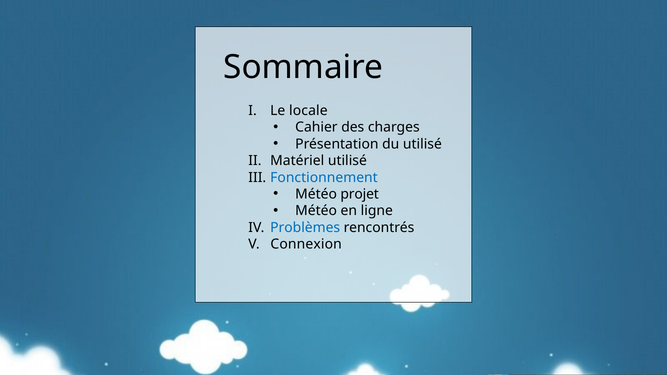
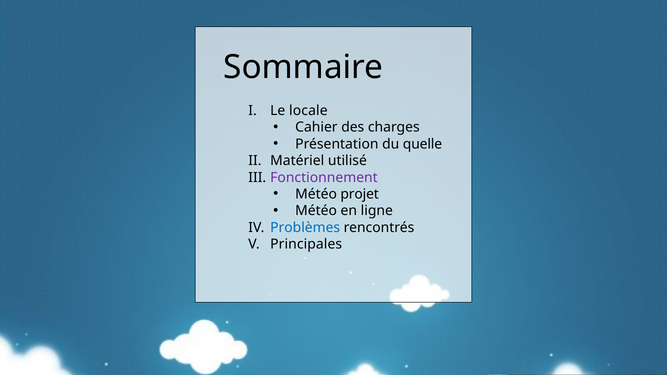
du utilisé: utilisé -> quelle (422, 144)
Fonctionnement colour: blue -> purple (324, 178)
Connexion: Connexion -> Principales (306, 244)
